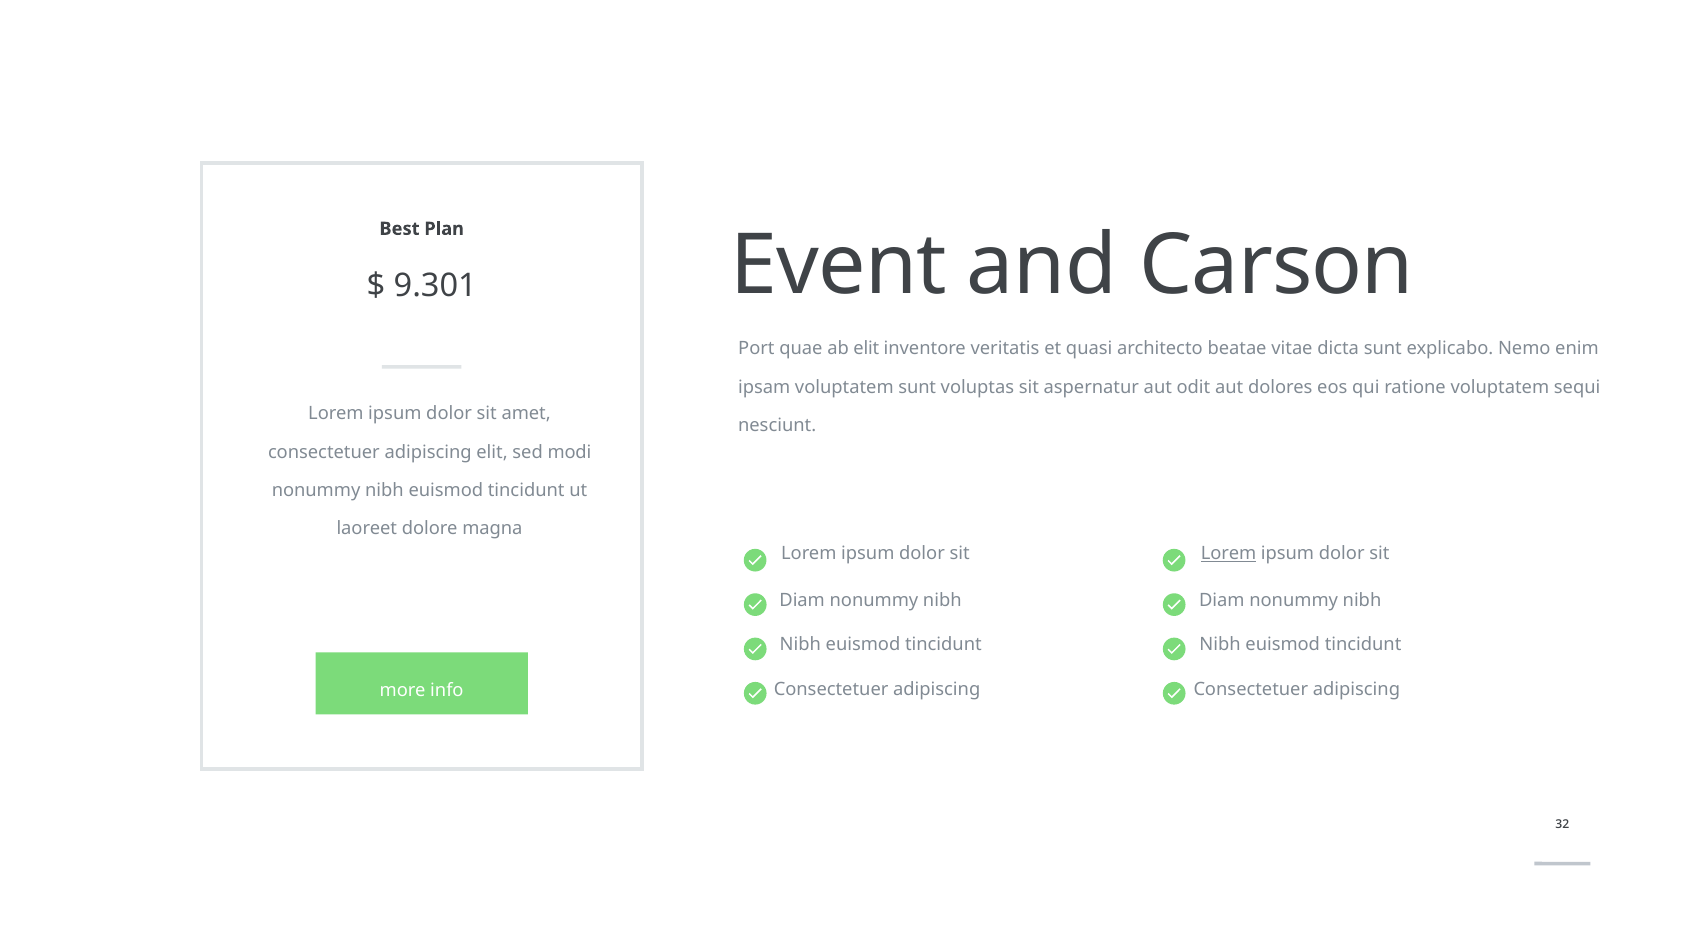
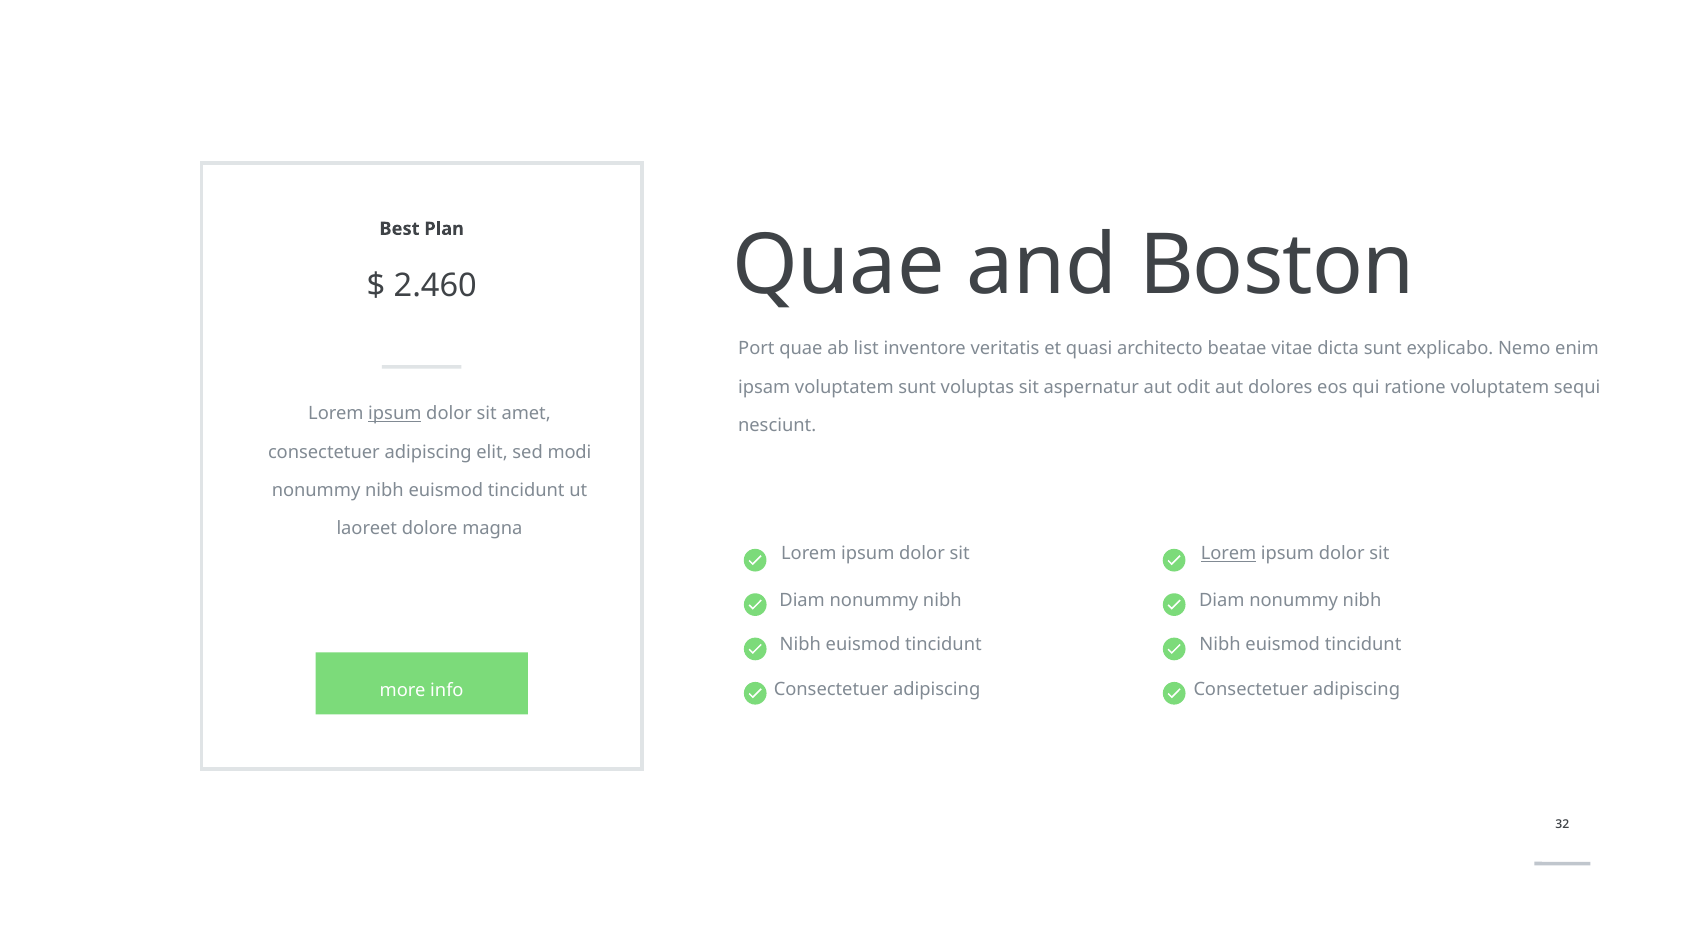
Event: Event -> Quae (838, 266)
Carson: Carson -> Boston (1277, 266)
9.301: 9.301 -> 2.460 (435, 286)
ab elit: elit -> list (866, 349)
ipsum underline: none -> present (395, 414)
